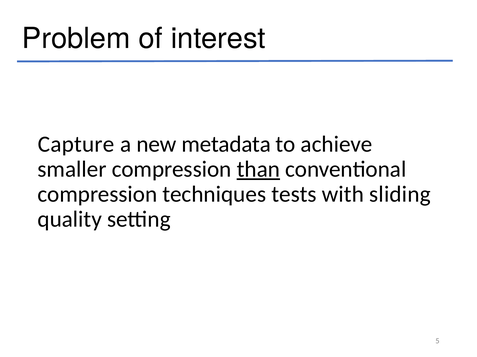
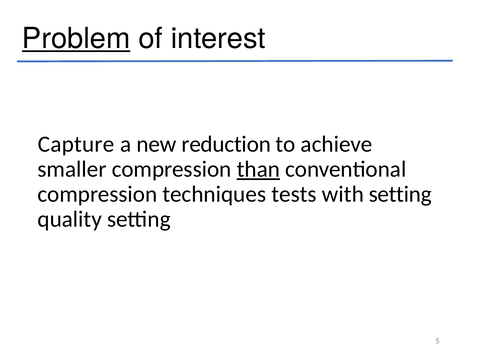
Problem underline: none -> present (76, 39)
metadata: metadata -> reduction (226, 144)
with sliding: sliding -> setting (400, 195)
